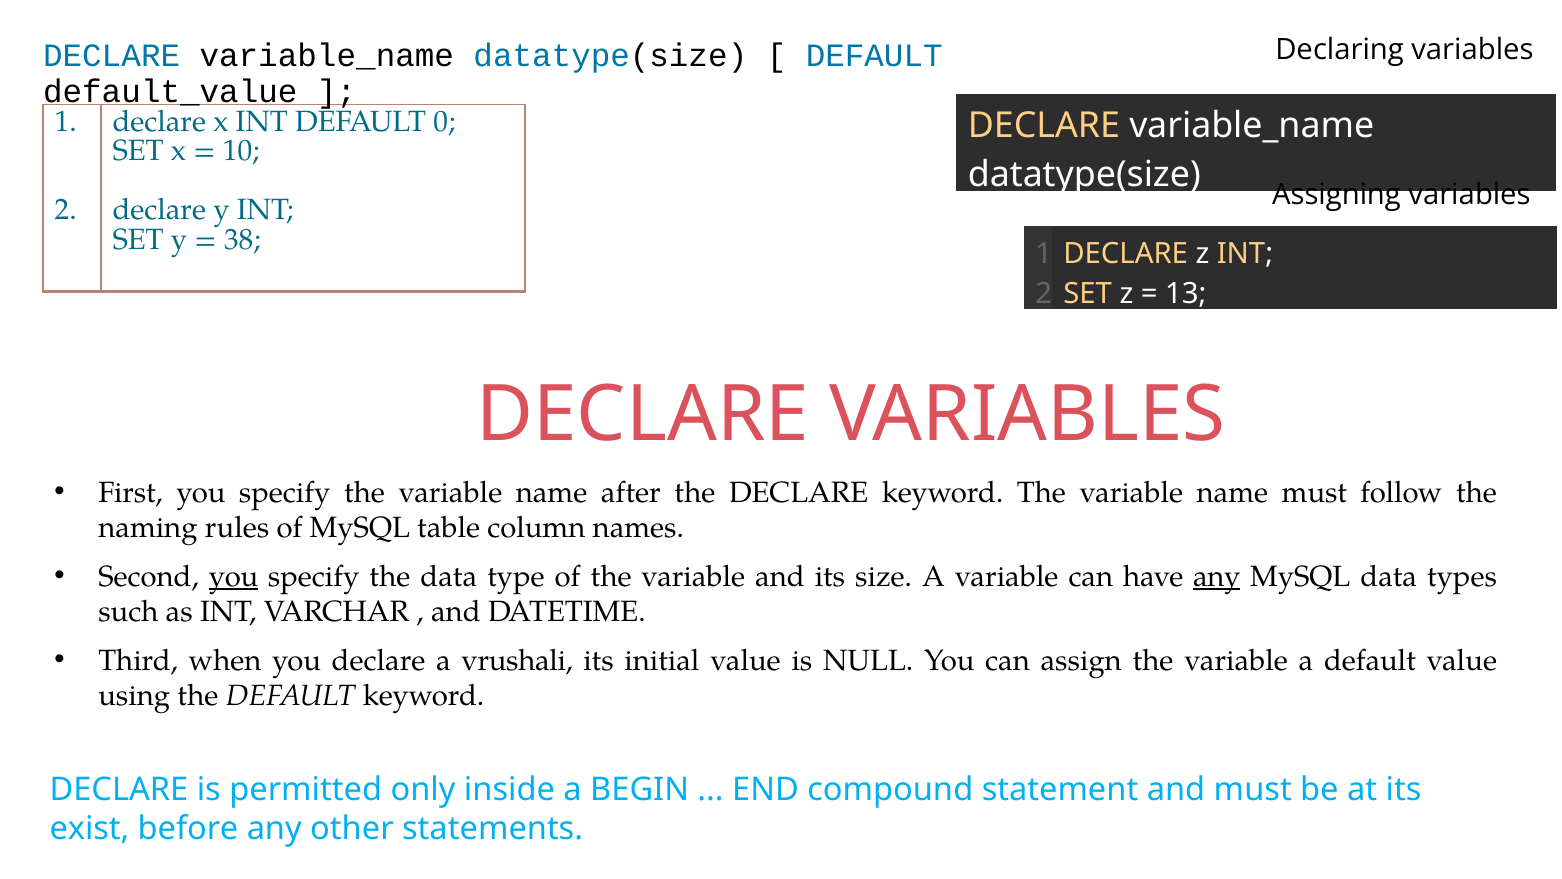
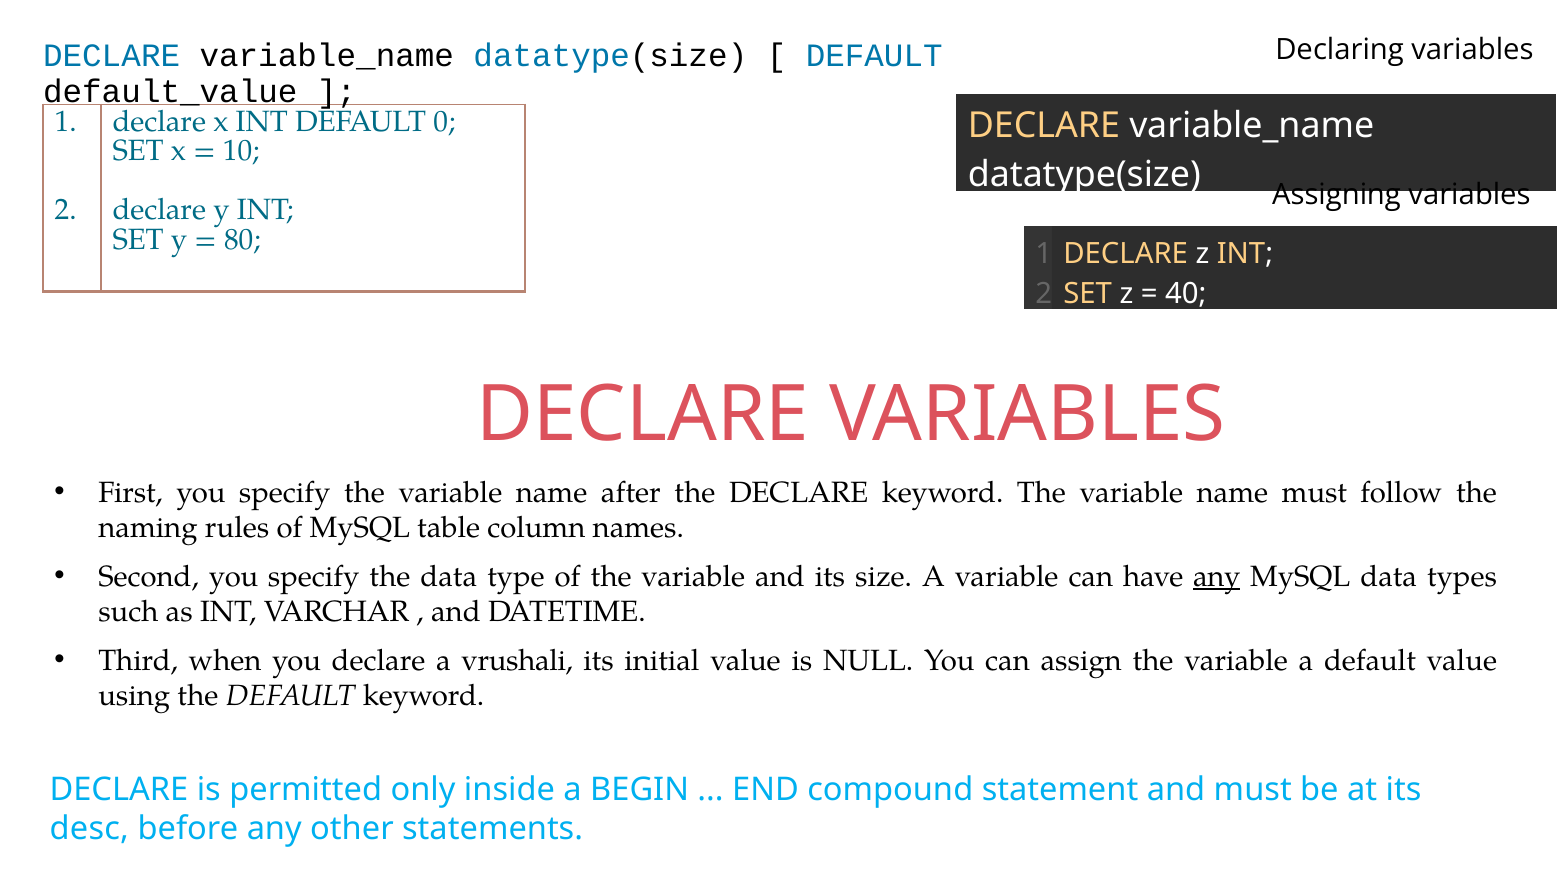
38: 38 -> 80 (242, 240)
13: 13 -> 40 (1186, 294)
you underline: present -> none (234, 576)
exist: exist -> desc (89, 829)
